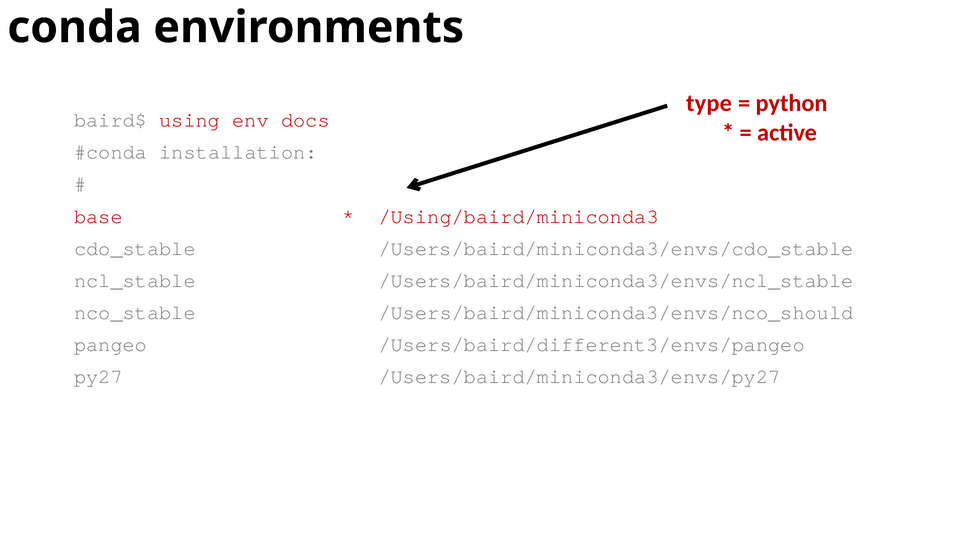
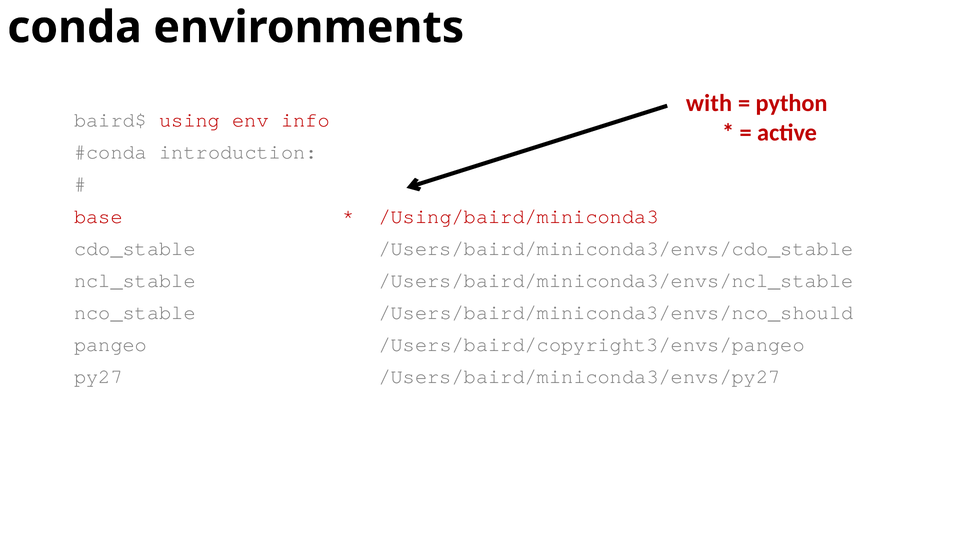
type: type -> with (709, 103)
docs: docs -> info (305, 120)
installation: installation -> introduction (238, 152)
/Users/baird/different3/envs/pangeo: /Users/baird/different3/envs/pangeo -> /Users/baird/copyright3/envs/pangeo (592, 344)
